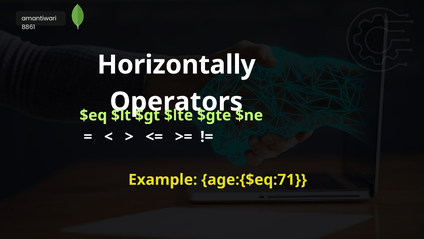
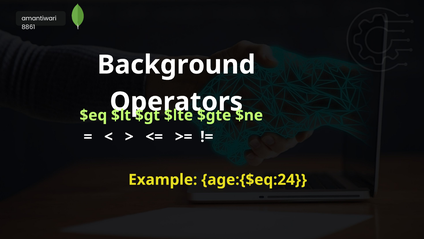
Horizontally: Horizontally -> Background (176, 65)
age:{$eq:71: age:{$eq:71 -> age:{$eq:24 (254, 179)
